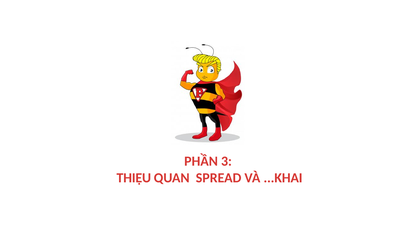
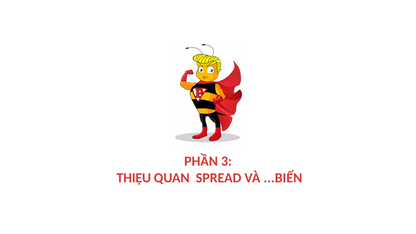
...KHAI: ...KHAI -> ...BIẾN (283, 178)
